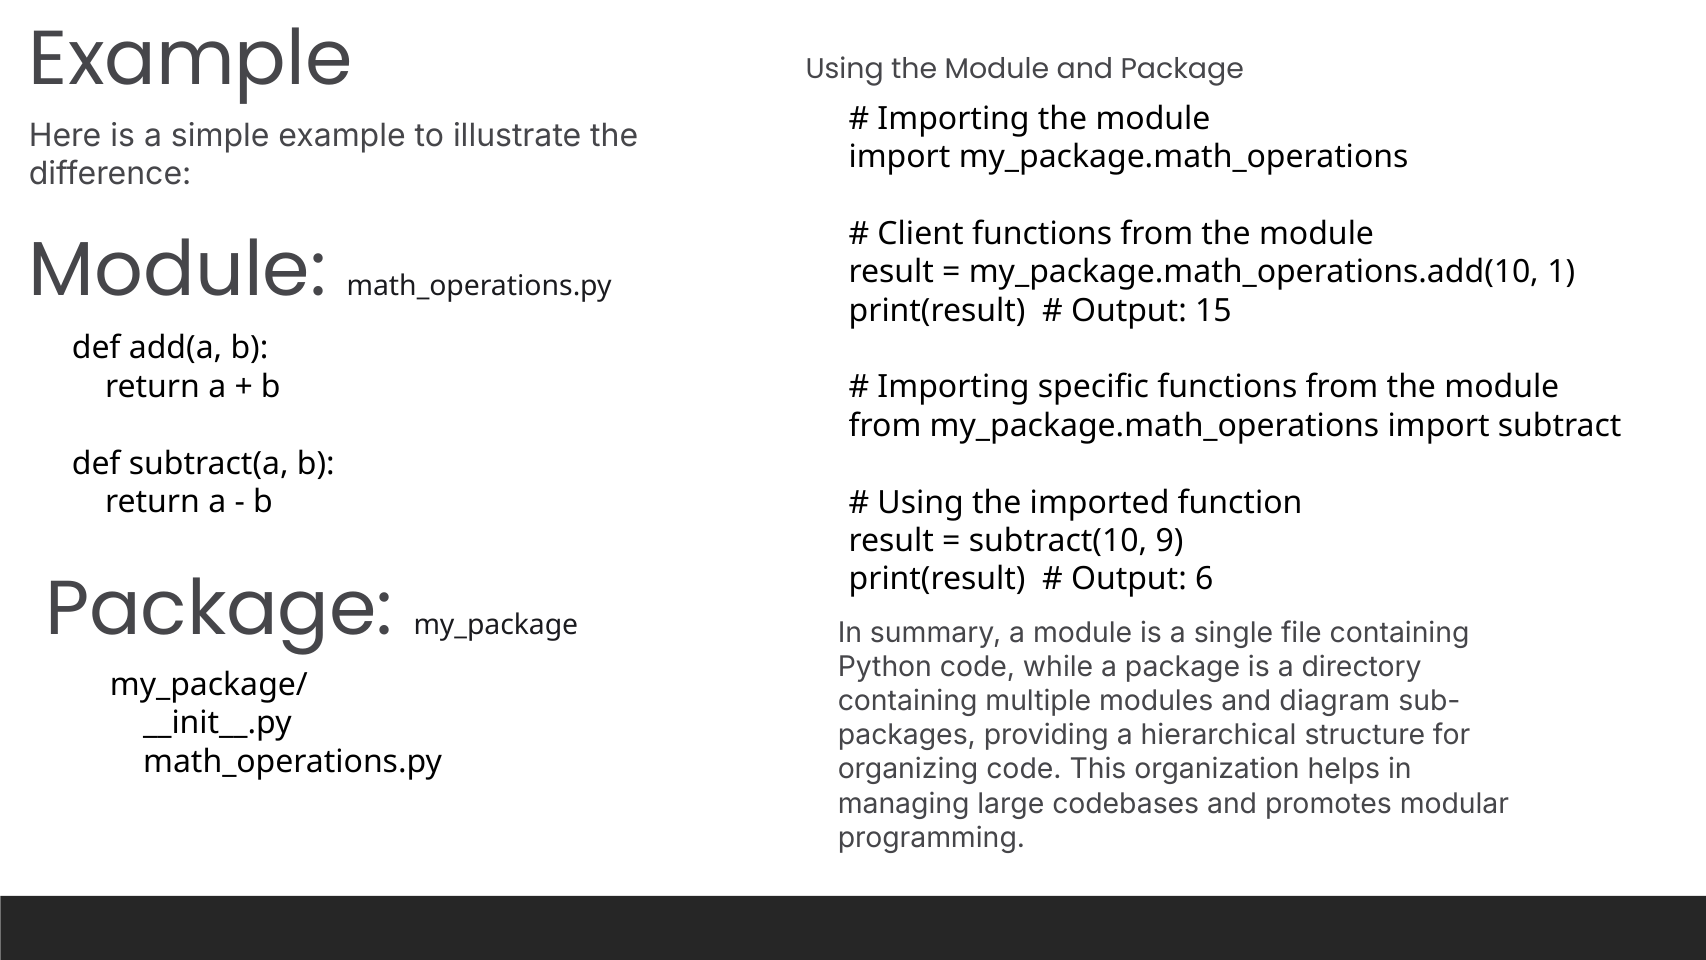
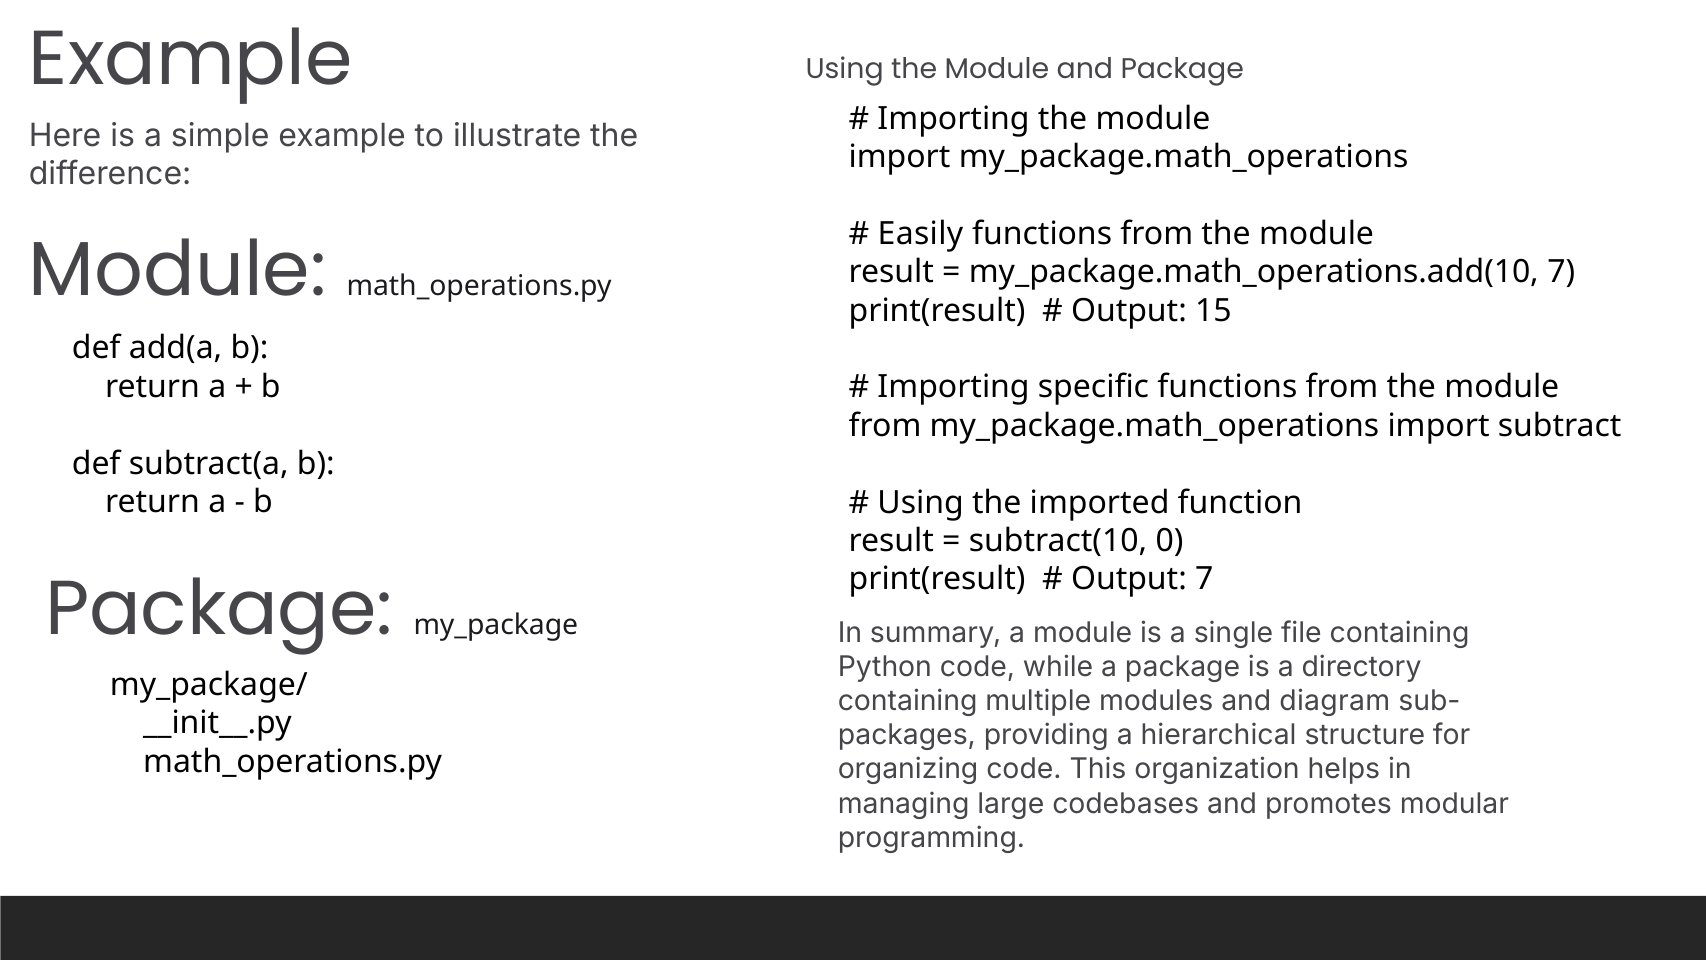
Client: Client -> Easily (920, 234)
my_package.math_operations.add(10 1: 1 -> 7 (1561, 272)
9: 9 -> 0 (1169, 541)
Output 6: 6 -> 7 (1204, 579)
